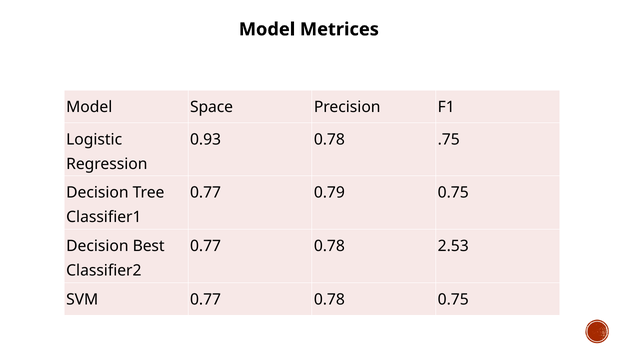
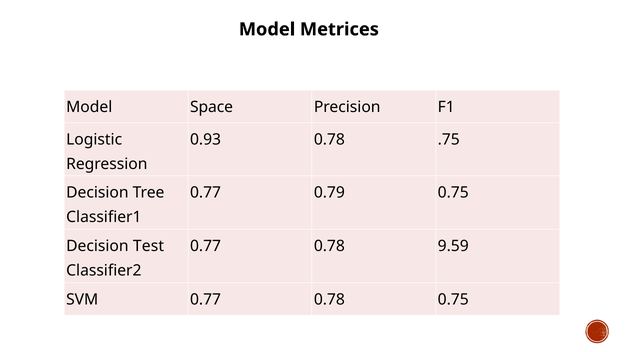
Best: Best -> Test (148, 246)
2.53: 2.53 -> 9.59 (453, 246)
